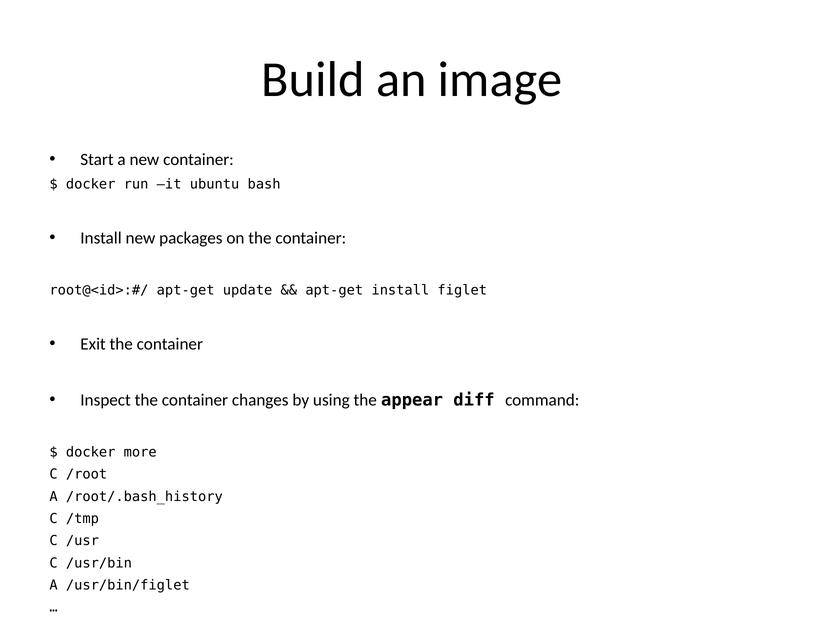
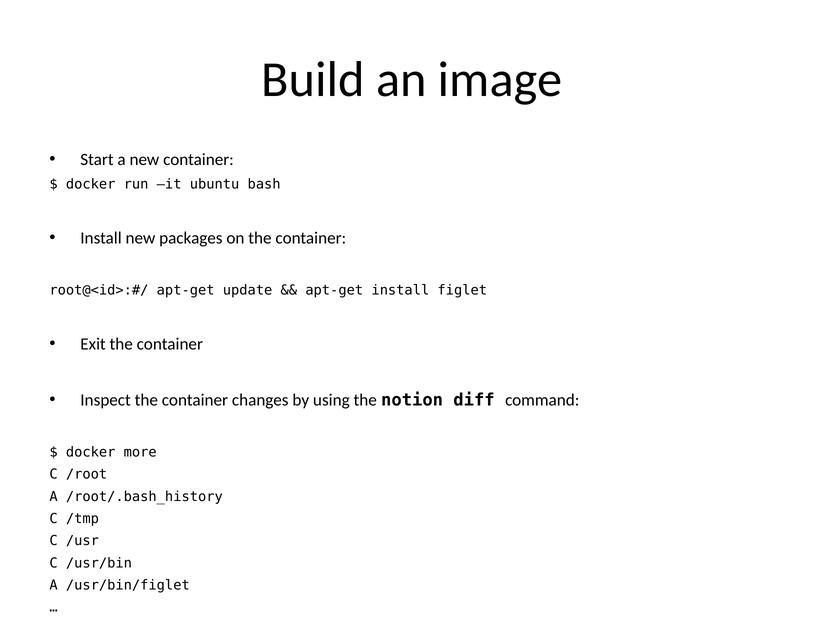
appear: appear -> notion (412, 400)
